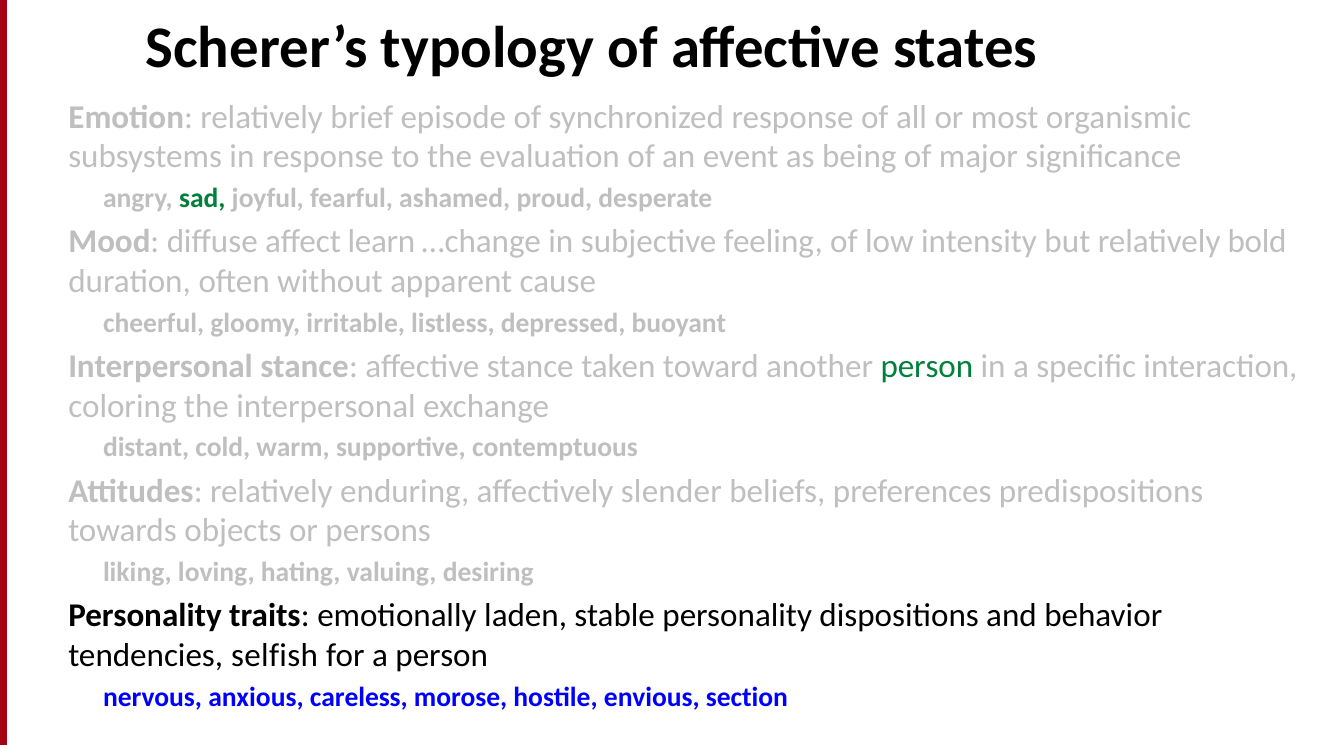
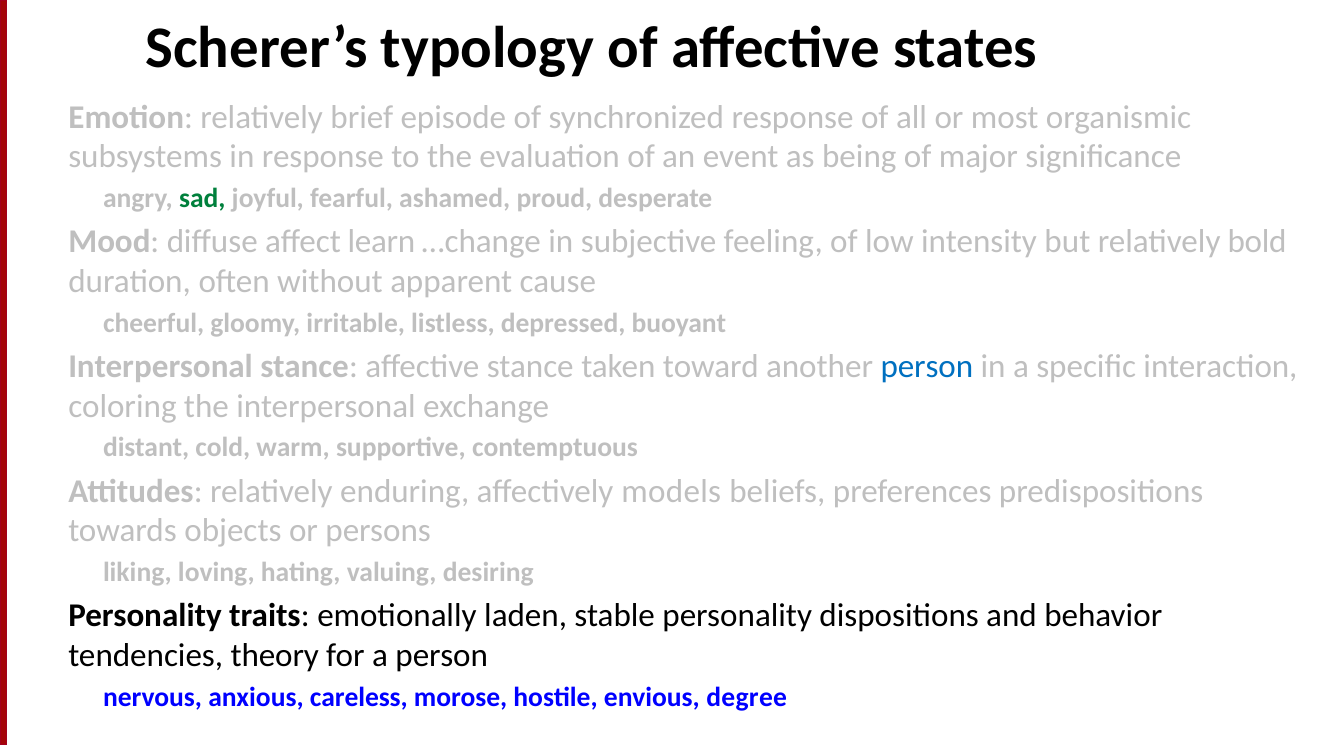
person colour: green -> blue (927, 366)
slender: slender -> models (671, 491)
selfish: selfish -> theory (275, 656)
section: section -> degree (747, 697)
